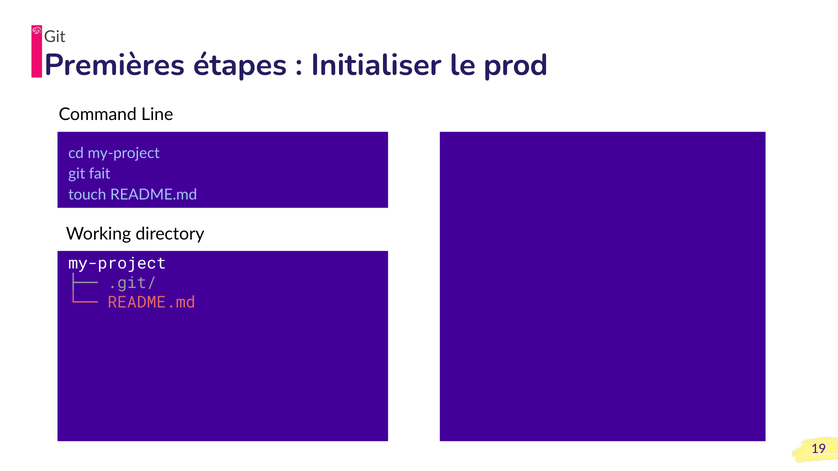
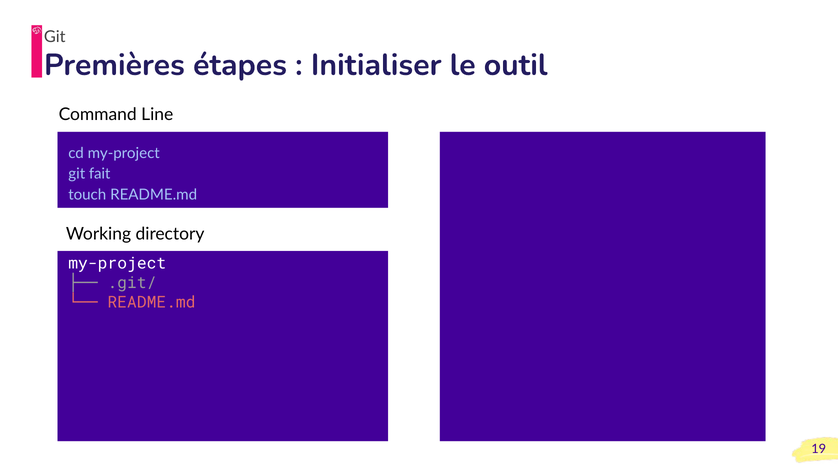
prod: prod -> outil (516, 65)
